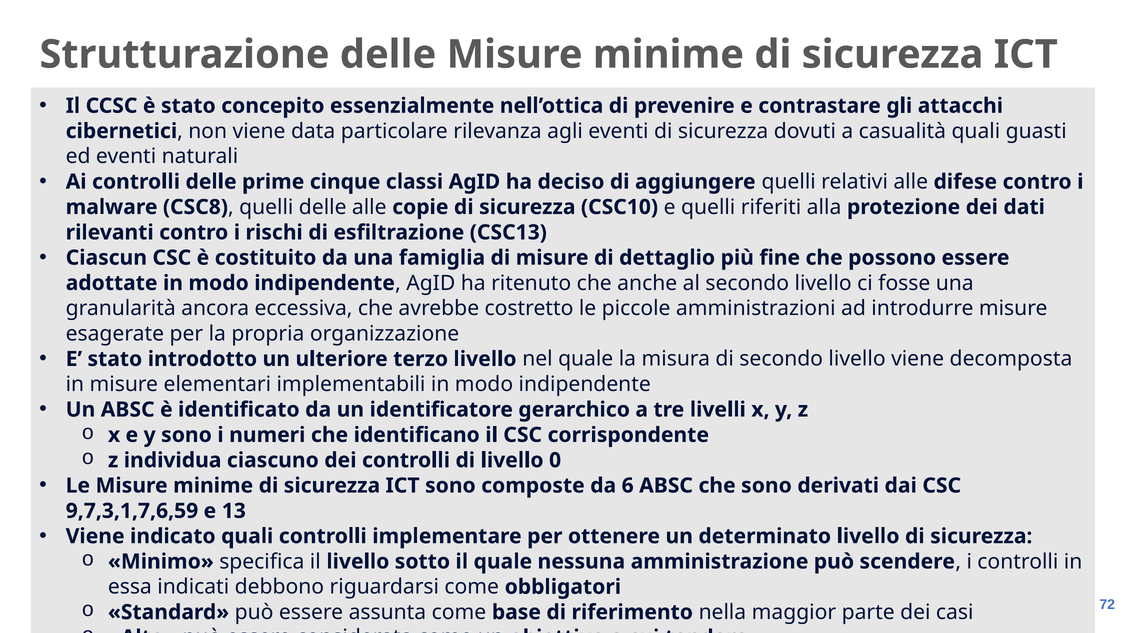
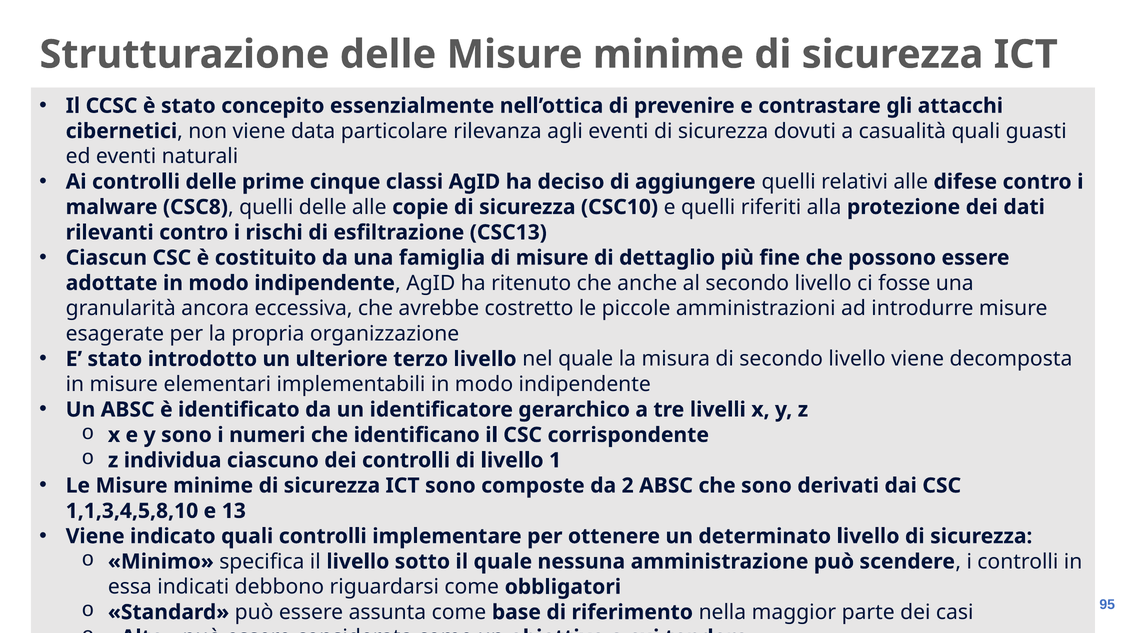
0: 0 -> 1 (555, 461)
6: 6 -> 2 (628, 486)
9,7,3,1,7,6,59: 9,7,3,1,7,6,59 -> 1,1,3,4,5,8,10 (132, 511)
72: 72 -> 95 (1107, 605)
